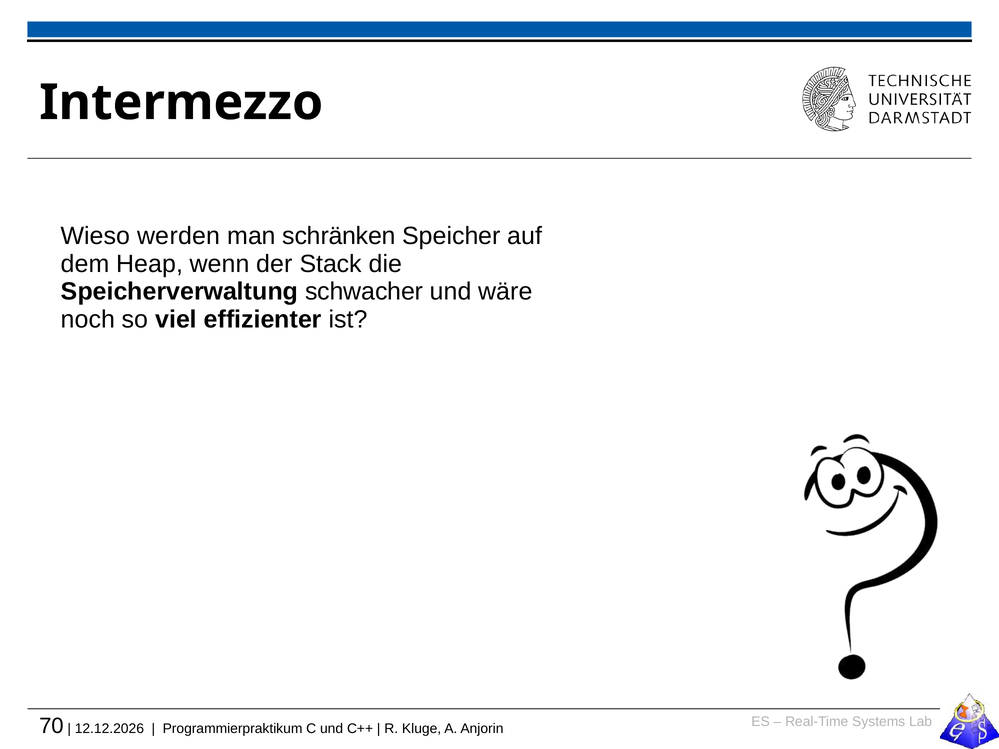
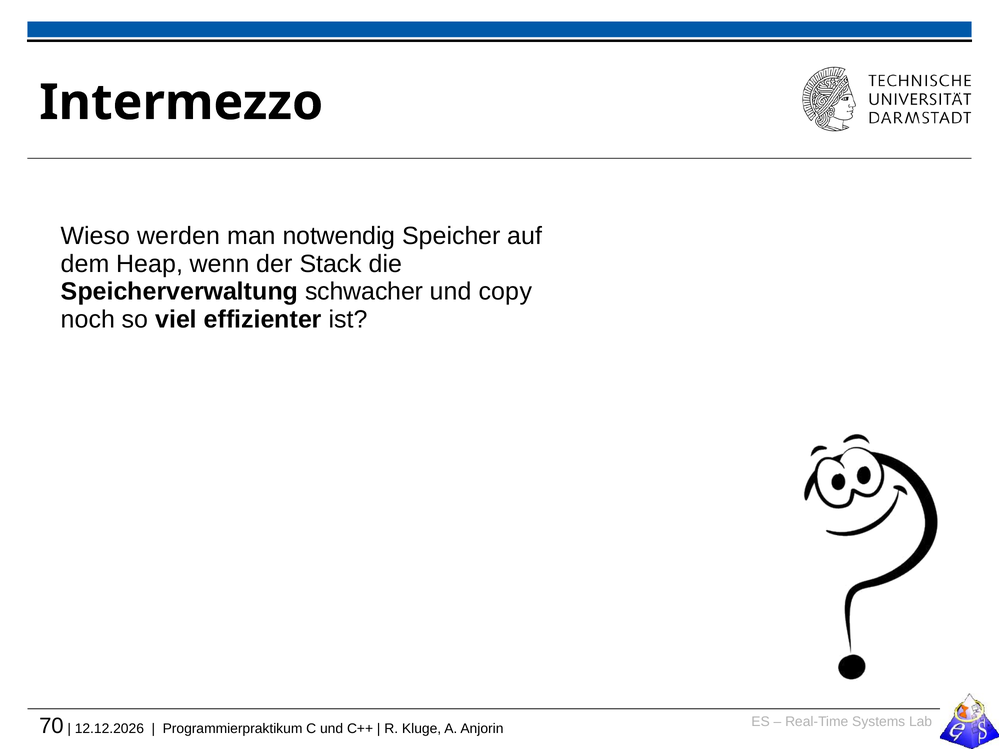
schränken: schränken -> notwendig (339, 236)
wäre: wäre -> copy (505, 292)
